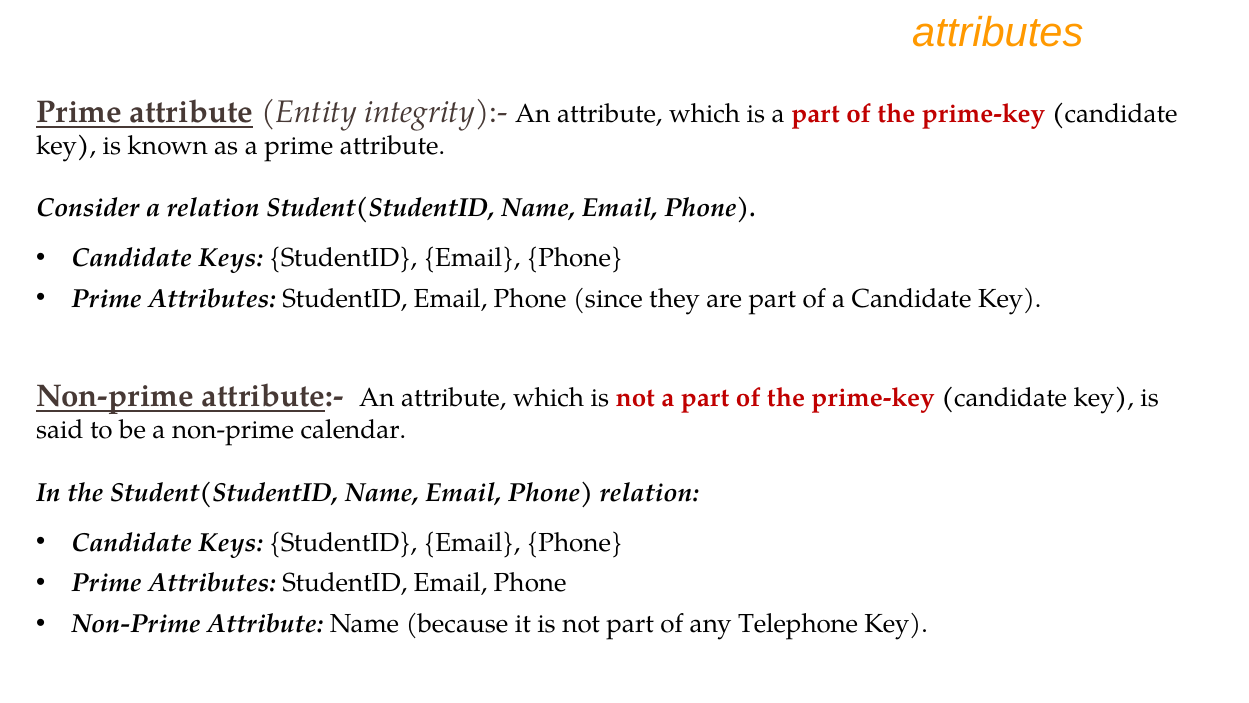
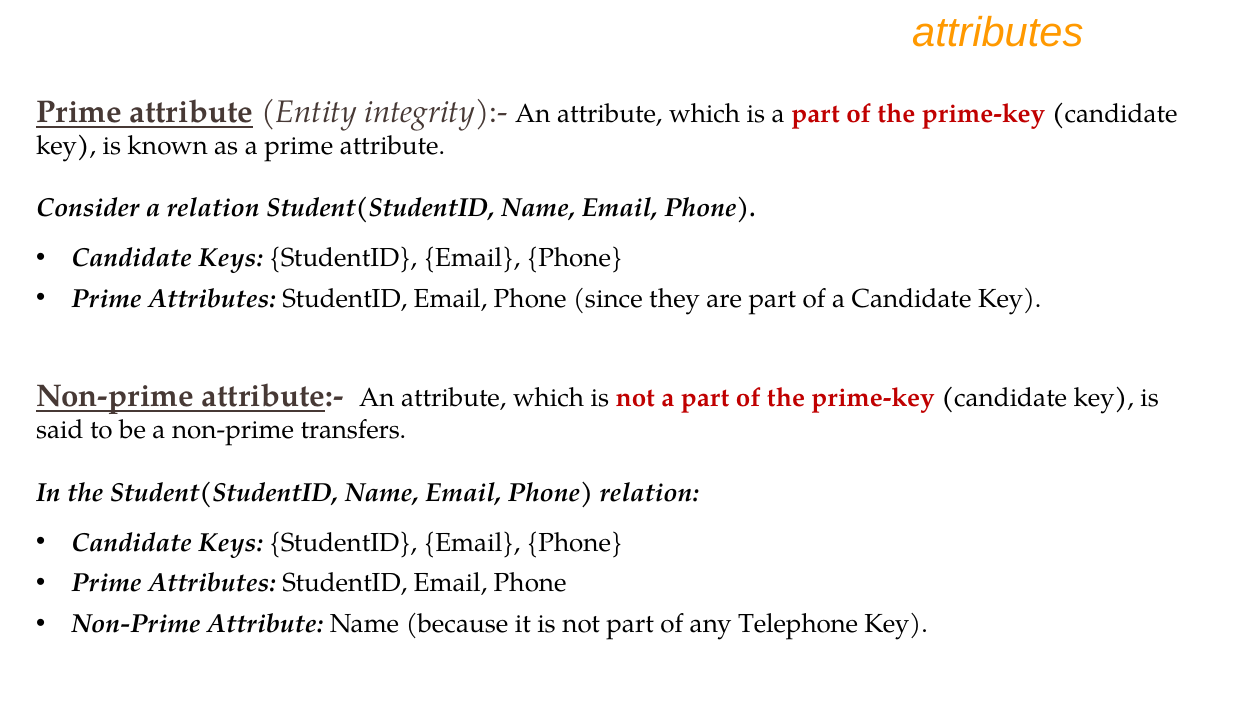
calendar: calendar -> transfers (353, 430)
